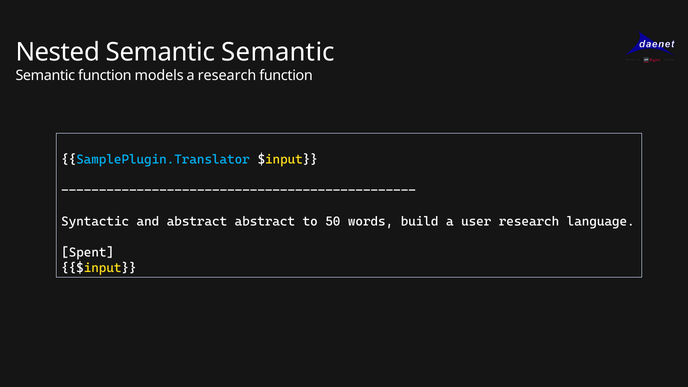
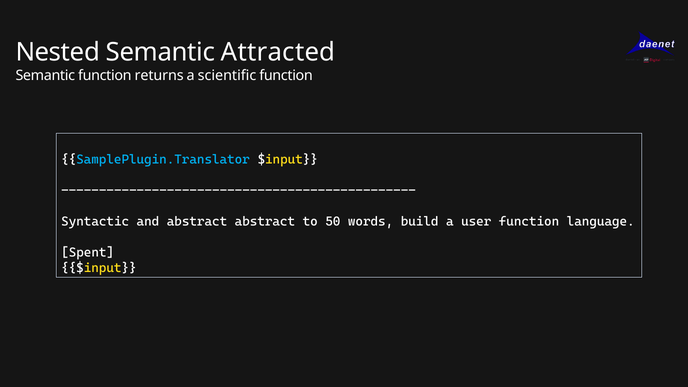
Nested Semantic Semantic: Semantic -> Attracted (278, 52)
models: models -> returns (159, 76)
a research: research -> scientific (227, 76)
user research: research -> function (529, 222)
